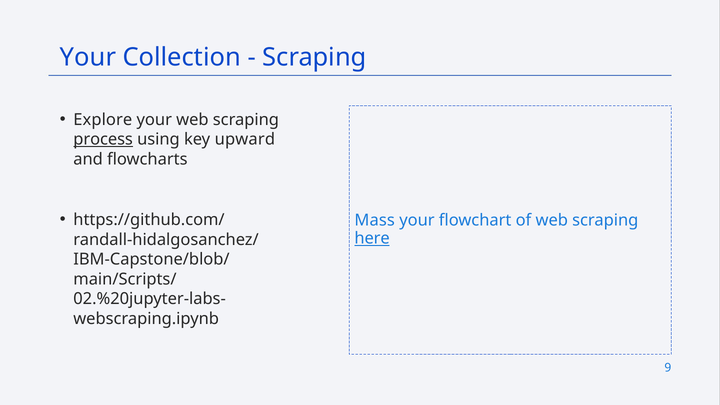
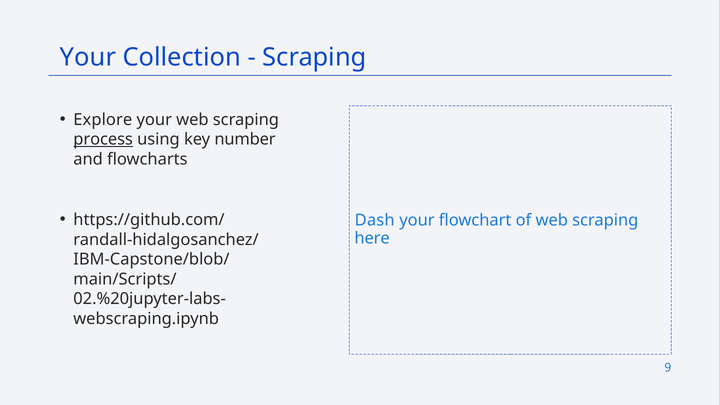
upward: upward -> number (245, 139)
Mass: Mass -> Dash (375, 221)
here underline: present -> none (372, 238)
